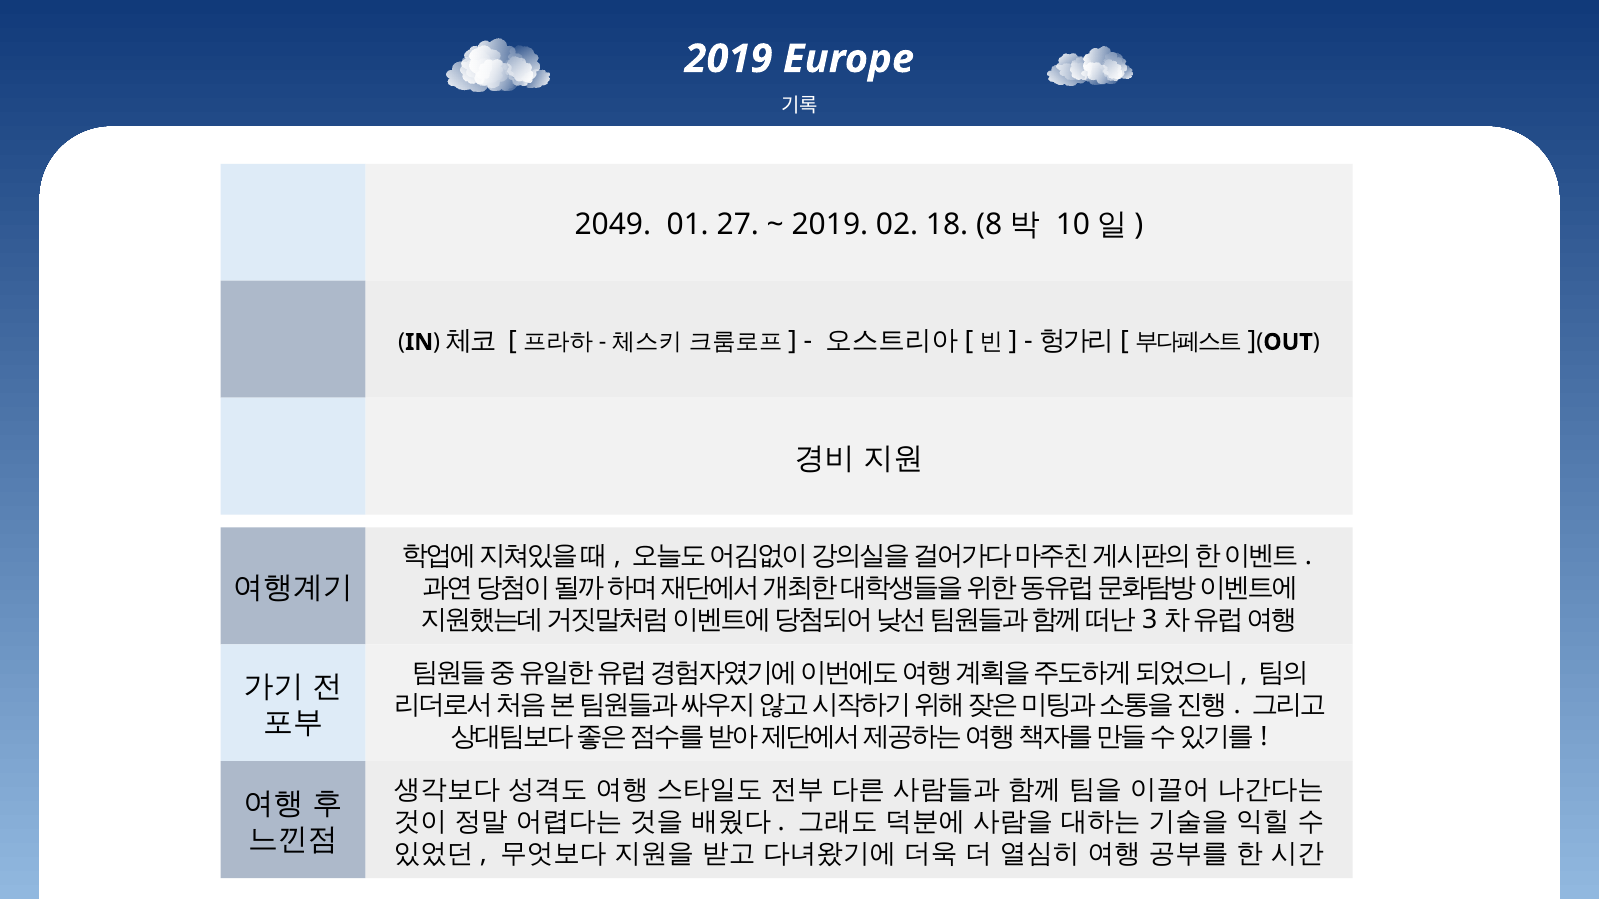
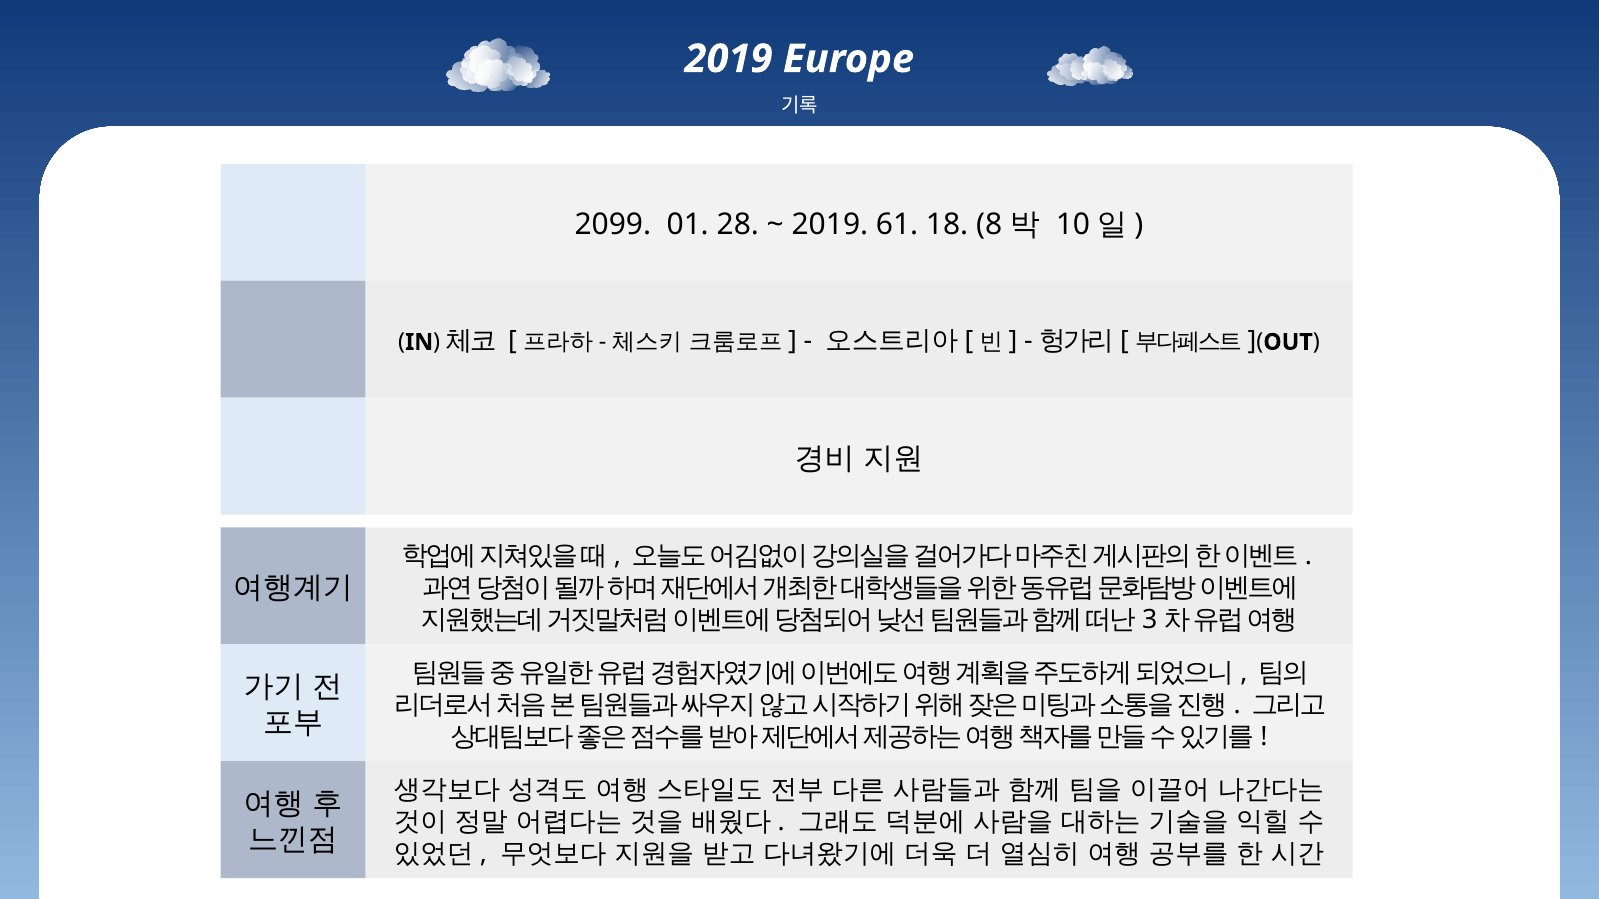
2049: 2049 -> 2099 (613, 224)
27: 27 -> 28 (738, 224)
02: 02 -> 61 (897, 224)
